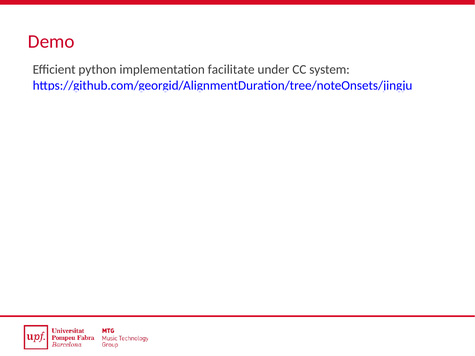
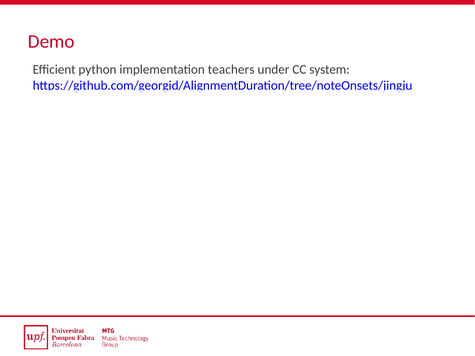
facilitate: facilitate -> teachers (231, 70)
